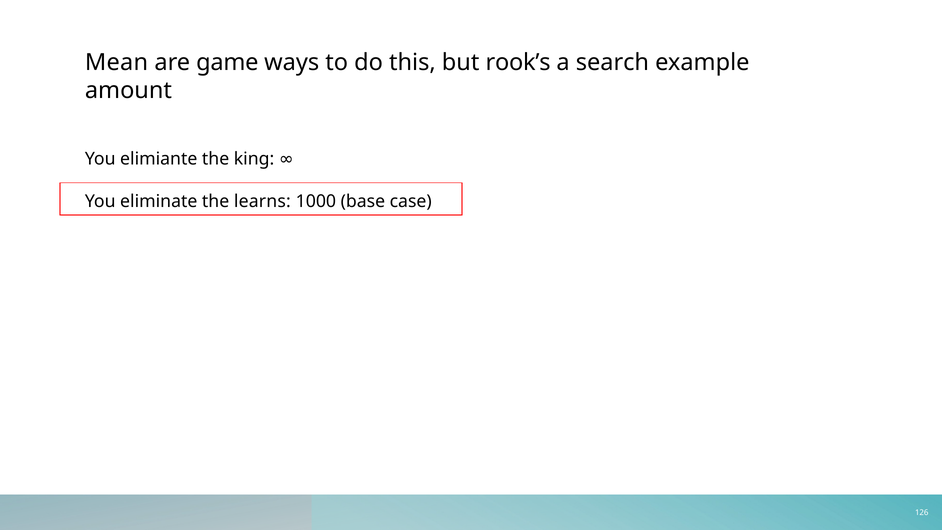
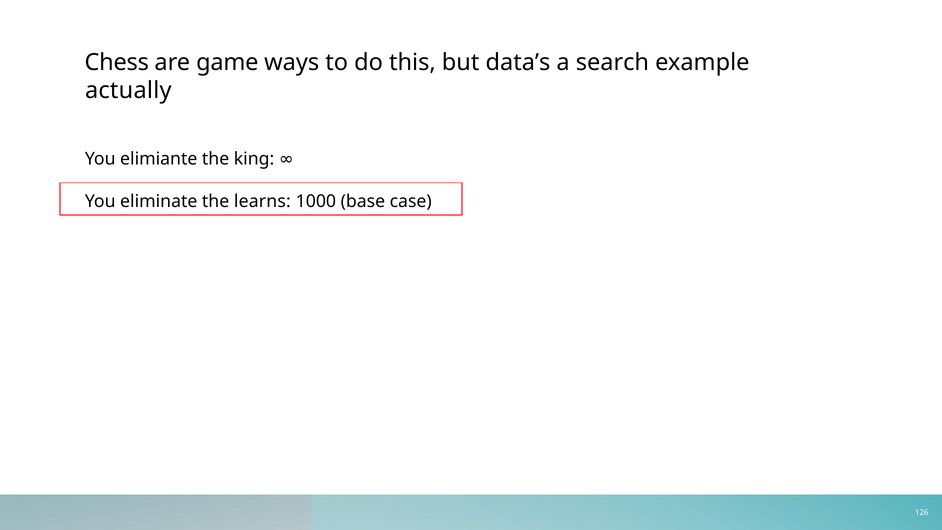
Mean: Mean -> Chess (117, 62)
rook’s: rook’s -> data’s (518, 62)
amount: amount -> actually (128, 91)
